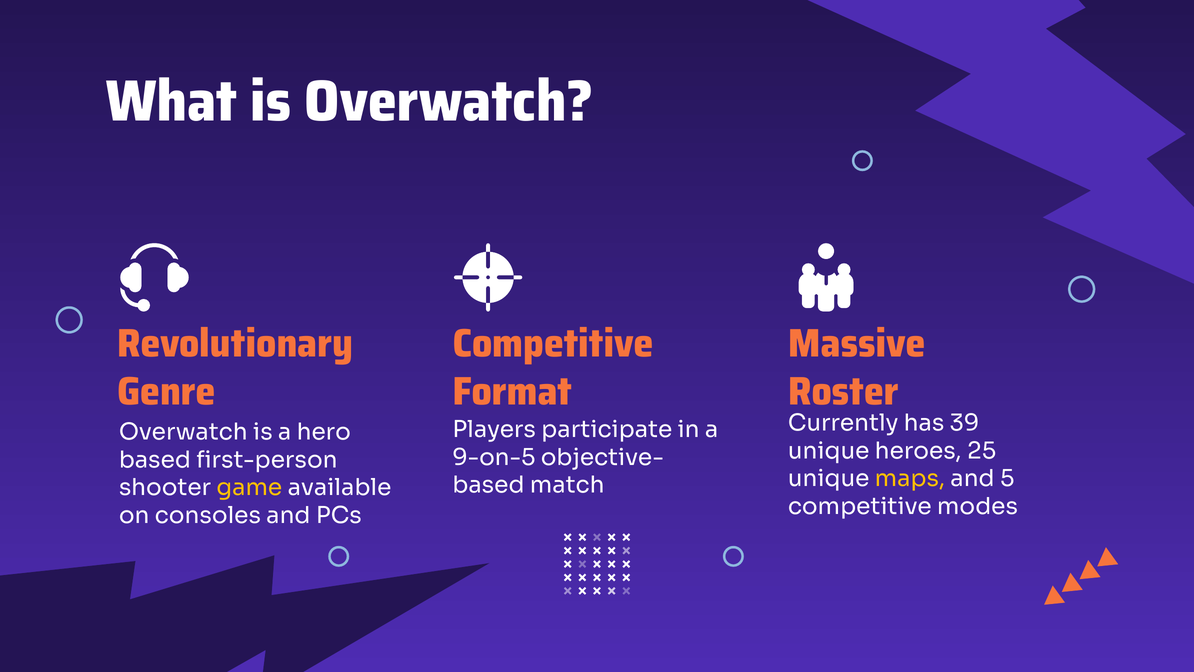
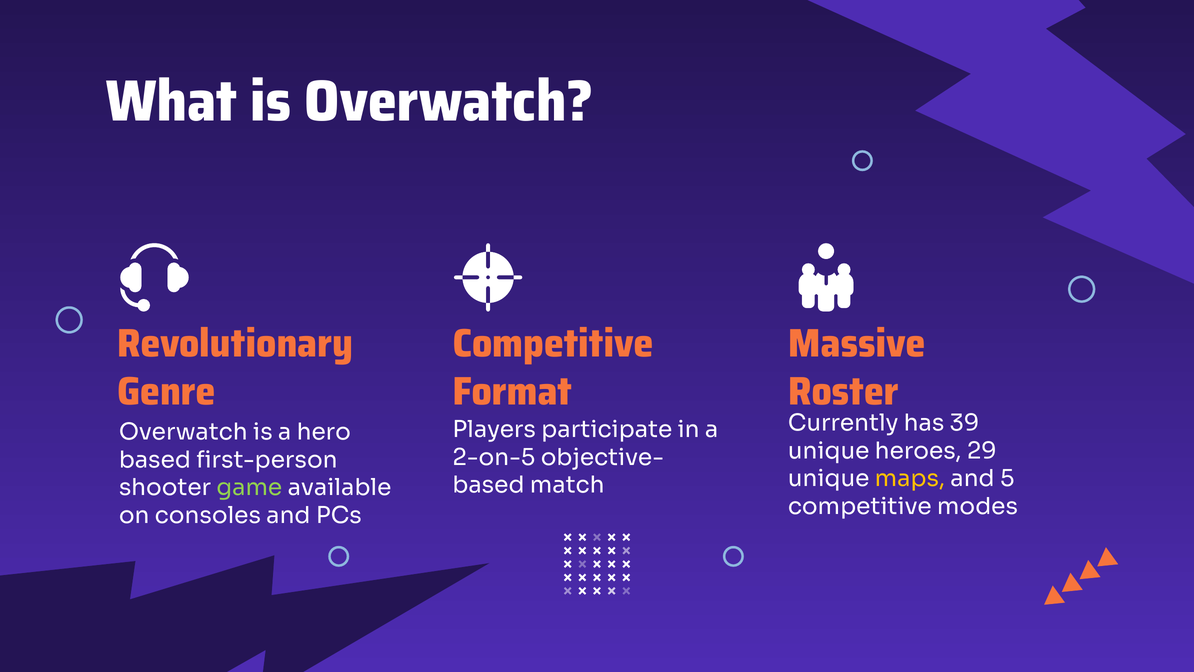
25: 25 -> 29 (982, 451)
9-on-5: 9-on-5 -> 2-on-5 (494, 457)
game colour: yellow -> light green (249, 488)
